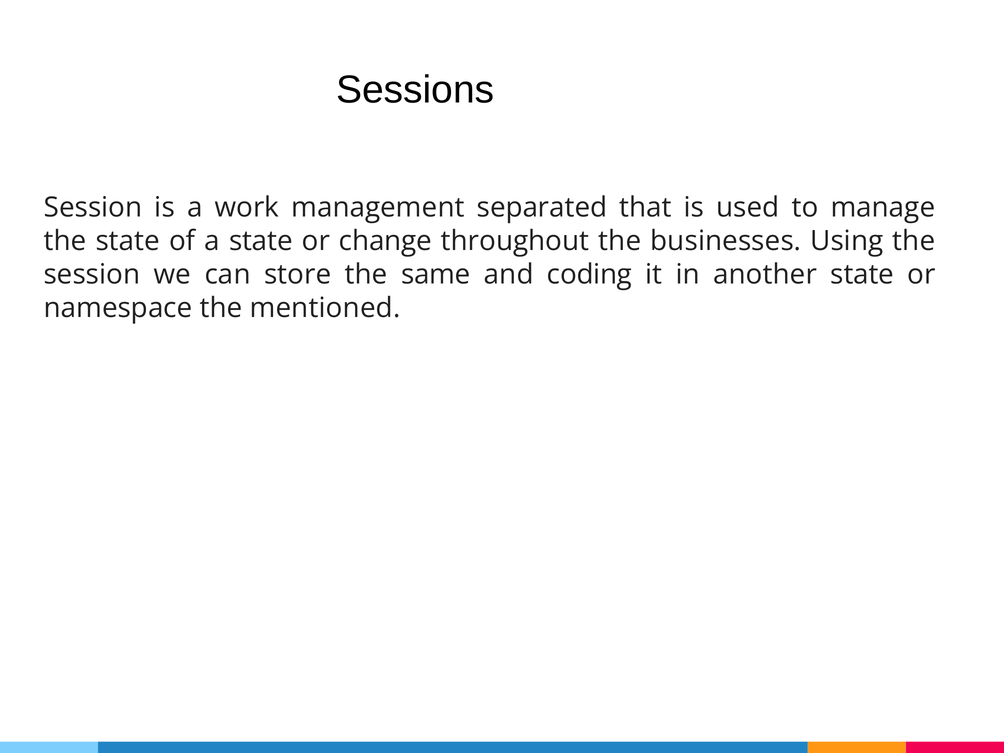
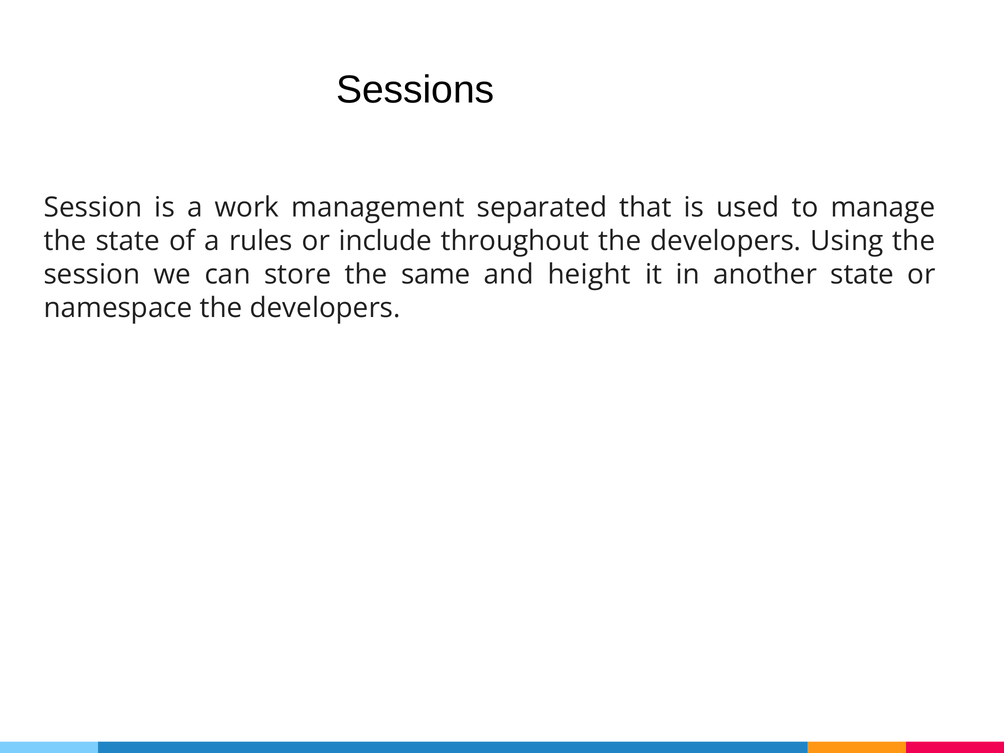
a state: state -> rules (261, 241)
change: change -> include (385, 241)
throughout the businesses: businesses -> developers (726, 241)
coding: coding -> height (589, 275)
mentioned: mentioned -> developers (325, 308)
